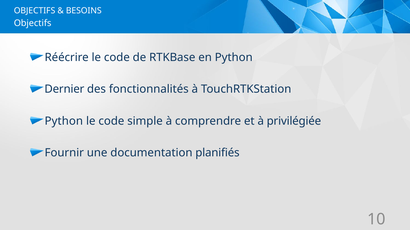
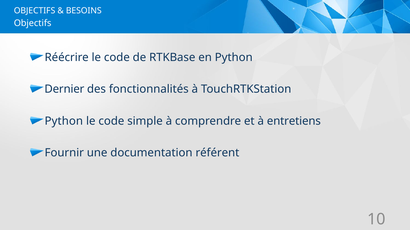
privilégiée: privilégiée -> entretiens (294, 121)
planifiés: planifiés -> référent (217, 153)
